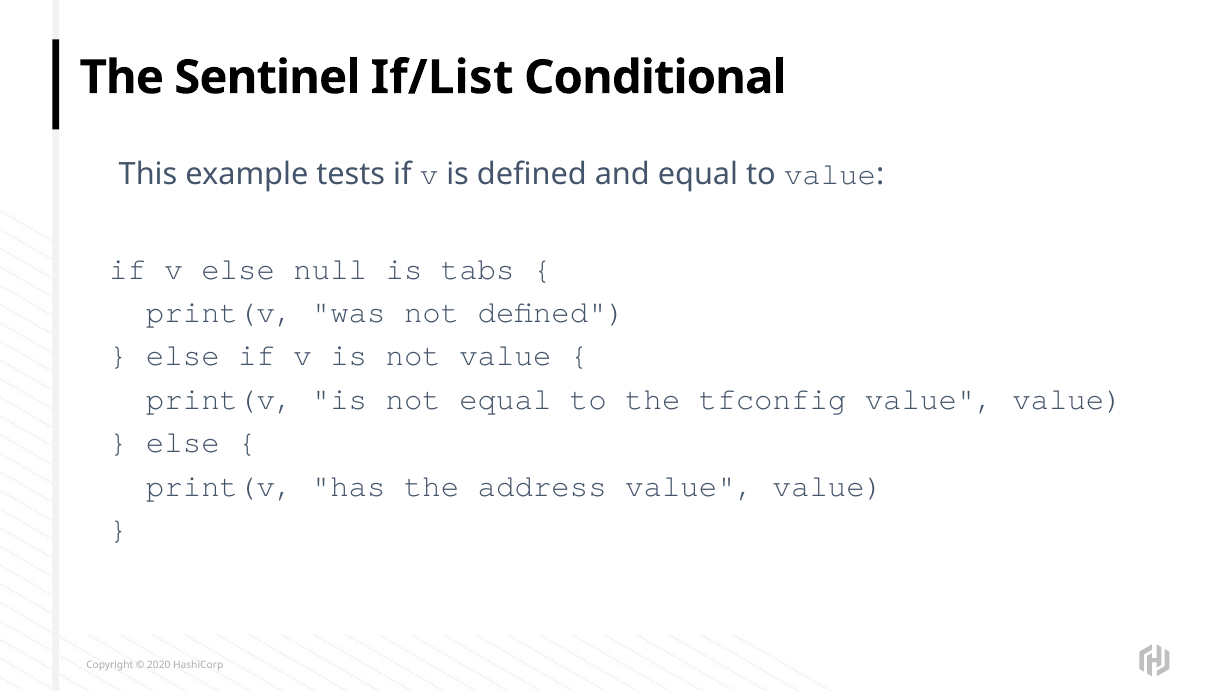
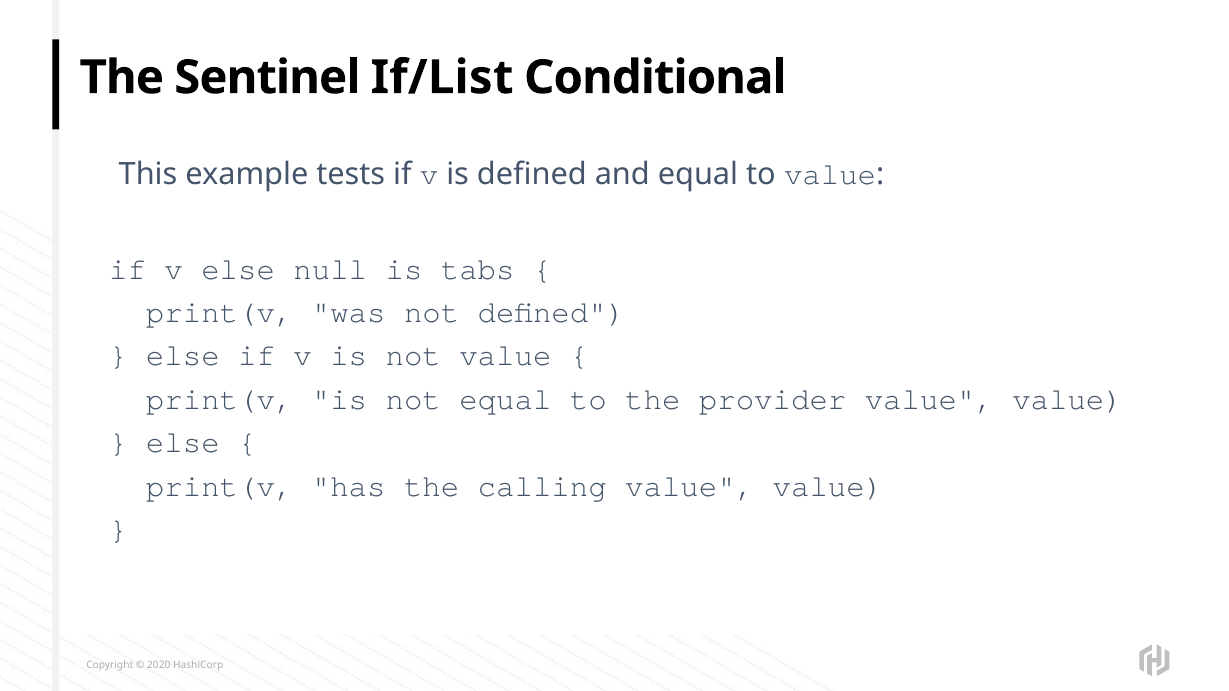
tfconfig: tfconfig -> provider (773, 399)
address: address -> calling (542, 486)
